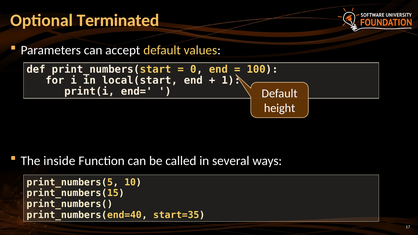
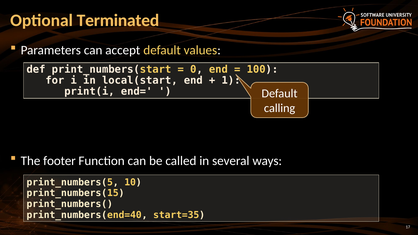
height: height -> calling (280, 108)
inside: inside -> footer (59, 161)
